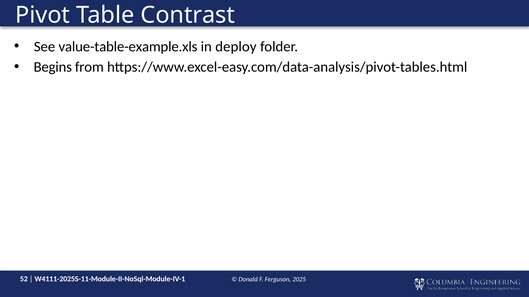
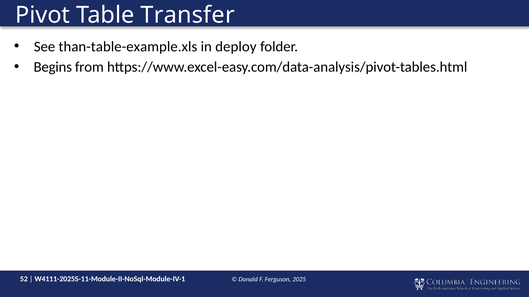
Contrast: Contrast -> Transfer (188, 15)
value-table-example.xls: value-table-example.xls -> than-table-example.xls (128, 47)
